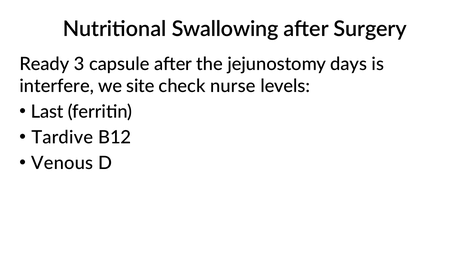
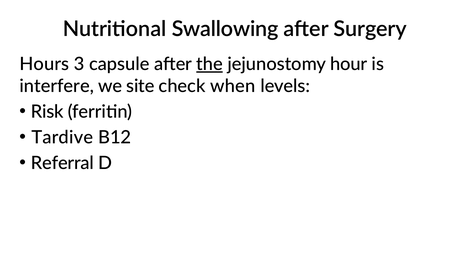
Ready: Ready -> Hours (44, 64)
the underline: none -> present (210, 64)
days: days -> hour (349, 64)
nurse: nurse -> when (233, 86)
Last: Last -> Risk (47, 112)
Venous: Venous -> Referral (62, 163)
